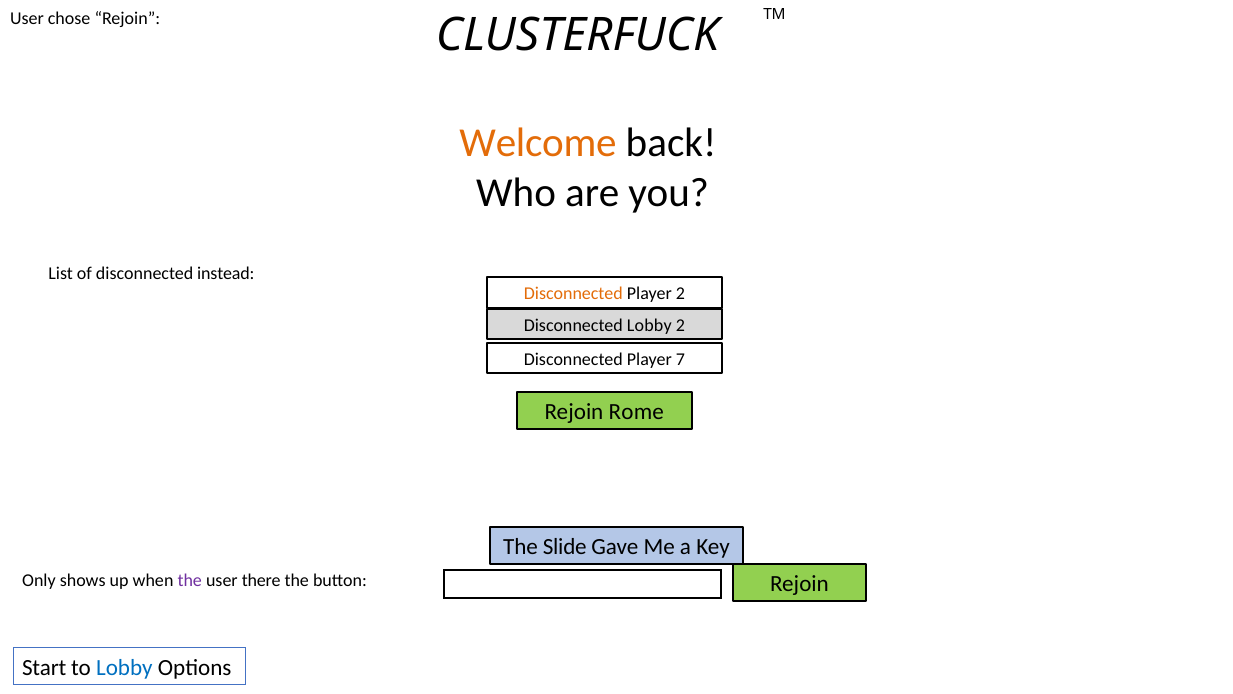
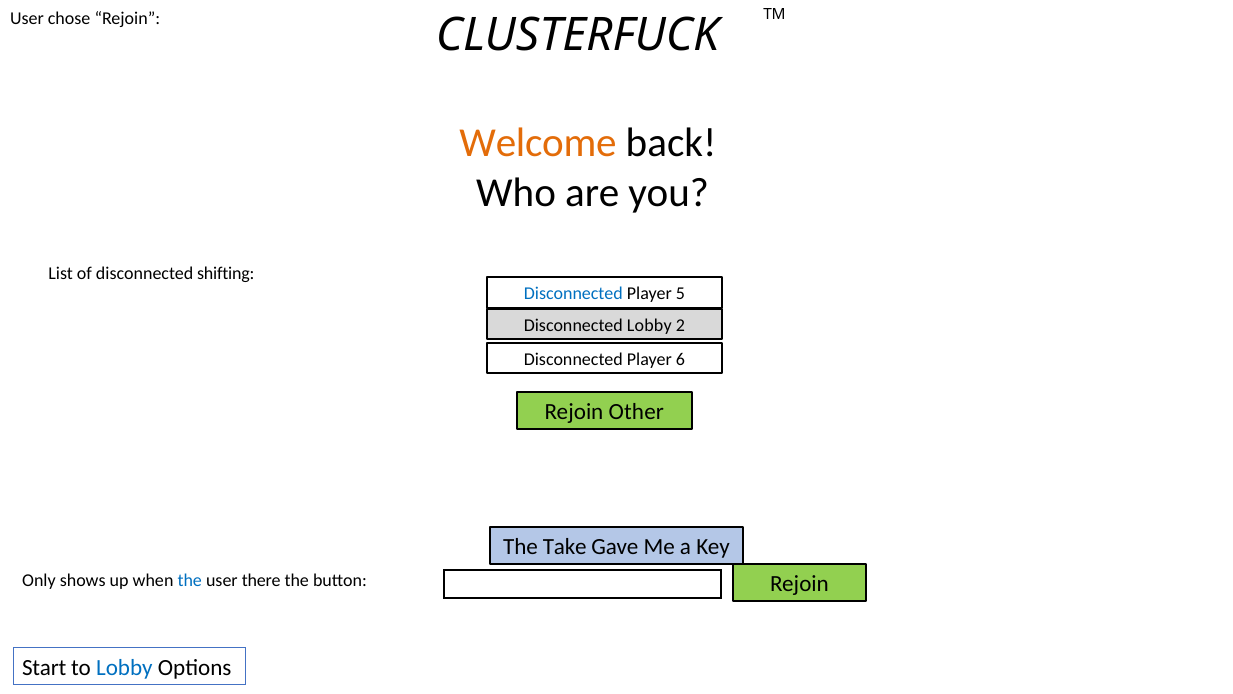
instead: instead -> shifting (226, 274)
Disconnected colour: orange -> blue (573, 293)
Player 2: 2 -> 5 (680, 293)
7: 7 -> 6 (680, 359)
Rome: Rome -> Other (636, 412)
Slide: Slide -> Take (565, 547)
the colour: purple -> blue (190, 581)
